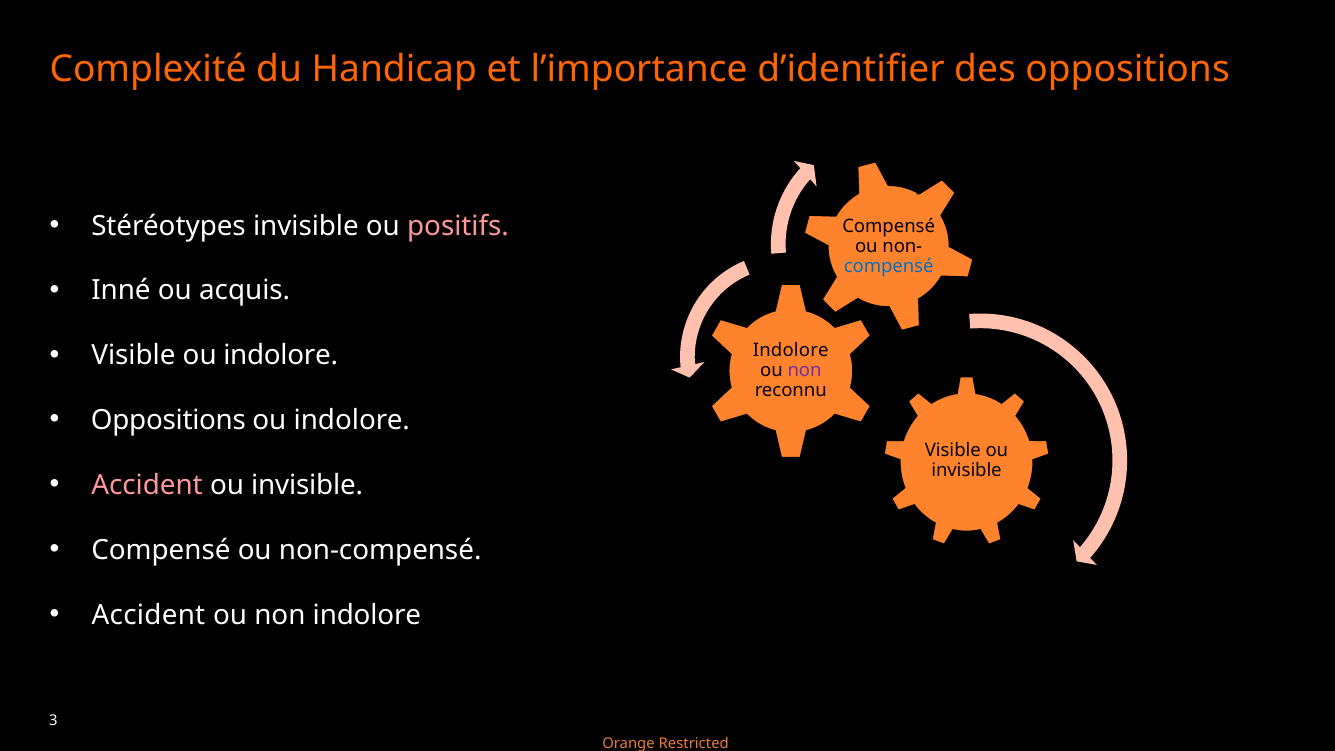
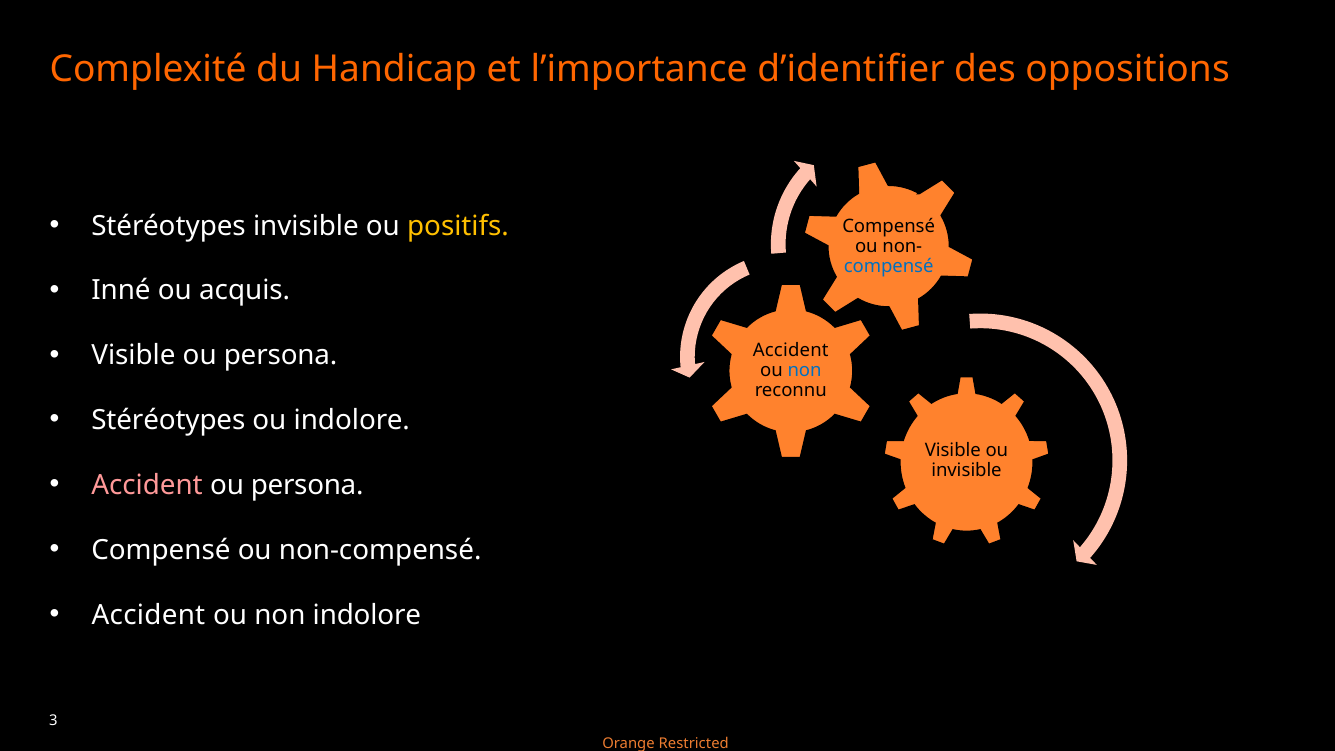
positifs colour: pink -> yellow (458, 226)
Visible ou indolore: indolore -> persona (281, 356)
Indolore: Indolore -> Accident (791, 351)
non colour: purple -> blue (805, 371)
Oppositions: Oppositions -> Stéréotypes (168, 420)
invisible: invisible -> persona (307, 485)
